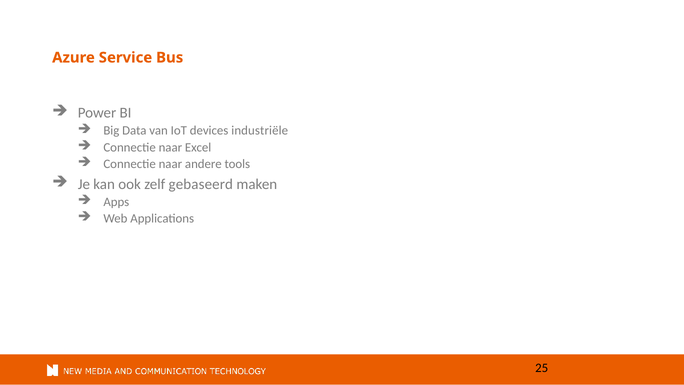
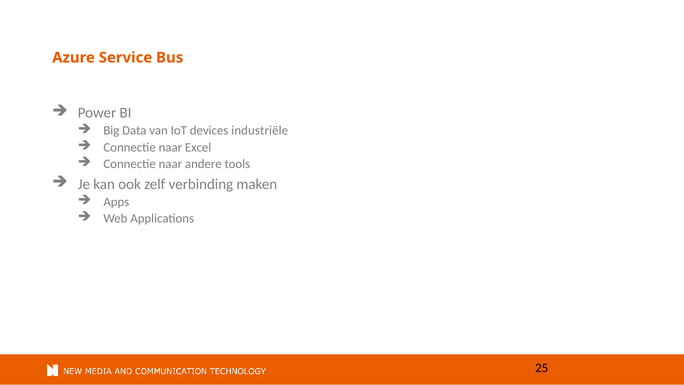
gebaseerd: gebaseerd -> verbinding (201, 184)
